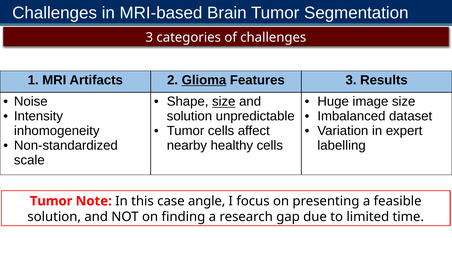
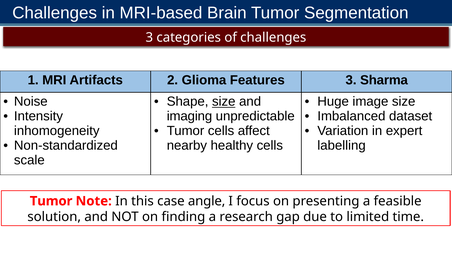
Glioma underline: present -> none (204, 80)
Results: Results -> Sharma (384, 80)
solution: solution -> imaging (189, 116)
